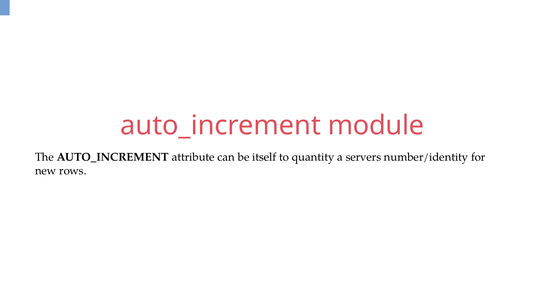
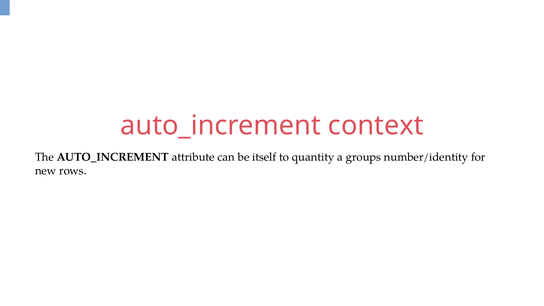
module: module -> context (376, 126)
servers: servers -> groups (363, 157)
